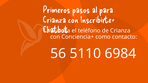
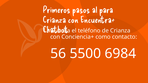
Inscribirte+: Inscribirte+ -> Encuentra+ (98, 20)
5110: 5110 -> 5500 (85, 54)
